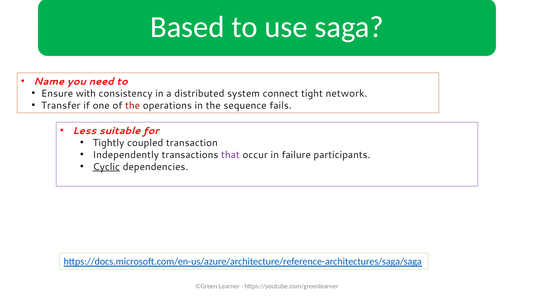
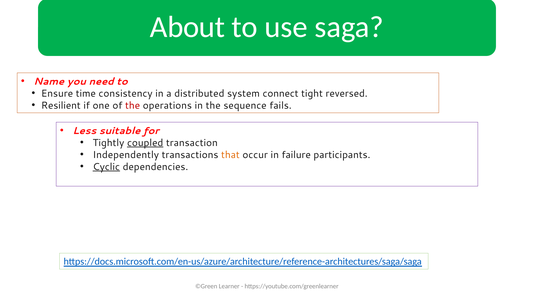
Based: Based -> About (187, 27)
with: with -> time (86, 94)
network: network -> reversed (347, 94)
Transfer: Transfer -> Resilient (61, 106)
coupled underline: none -> present (145, 143)
that colour: purple -> orange (230, 155)
